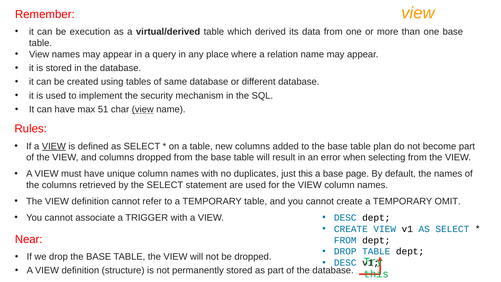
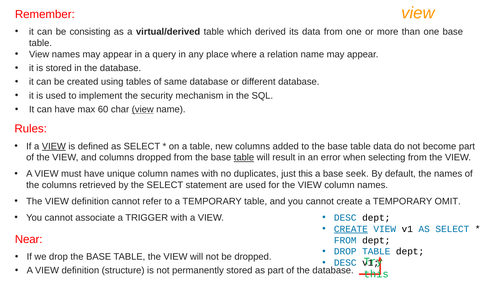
execution: execution -> consisting (90, 32)
51: 51 -> 60 (103, 109)
table plan: plan -> data (382, 146)
table underline: none -> present (244, 157)
page: page -> seek (357, 174)
CREATE underline: none -> present (351, 229)
